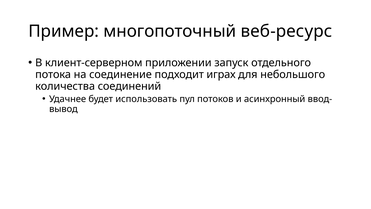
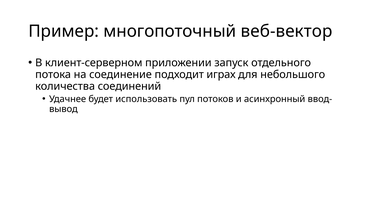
веб-ресурс: веб-ресурс -> веб-вектор (287, 31)
